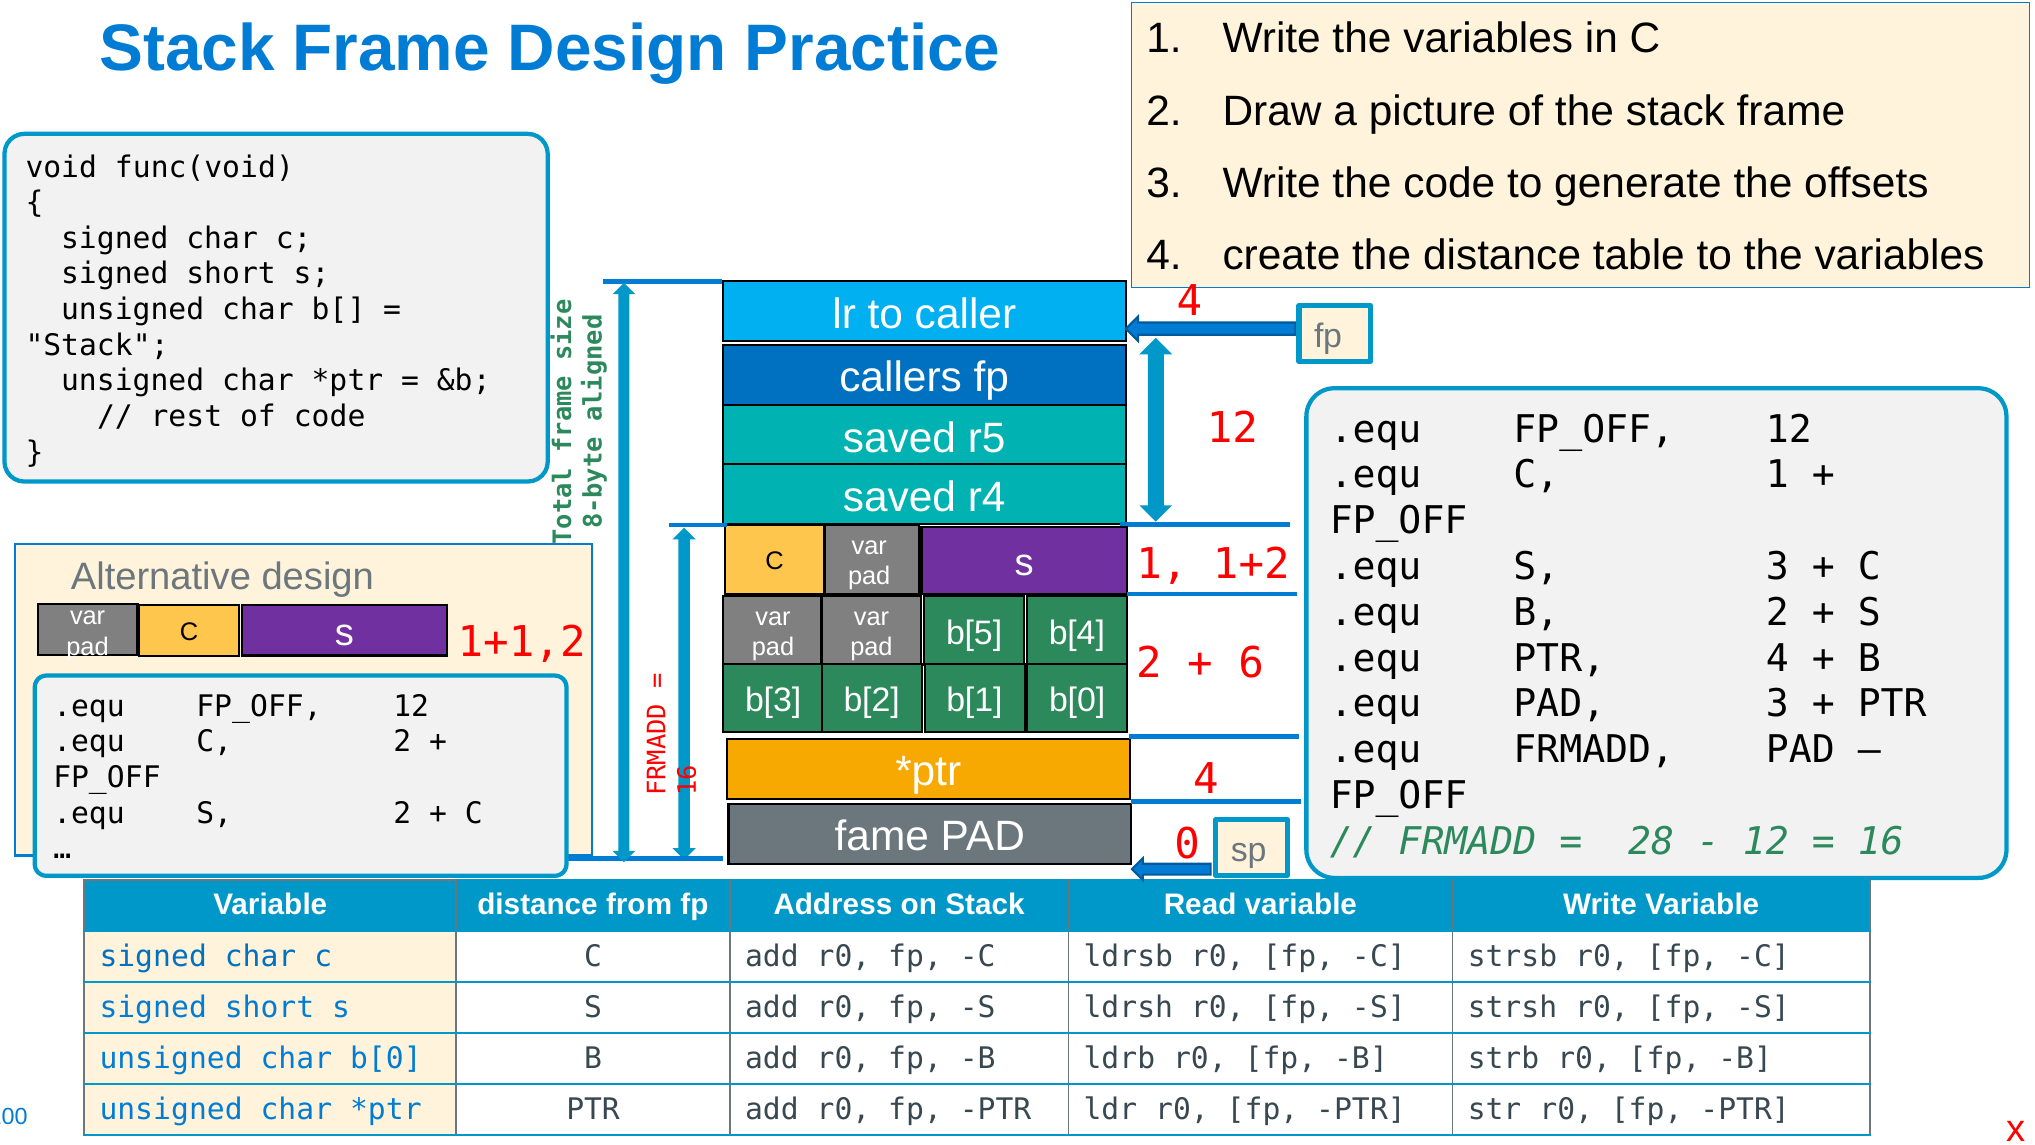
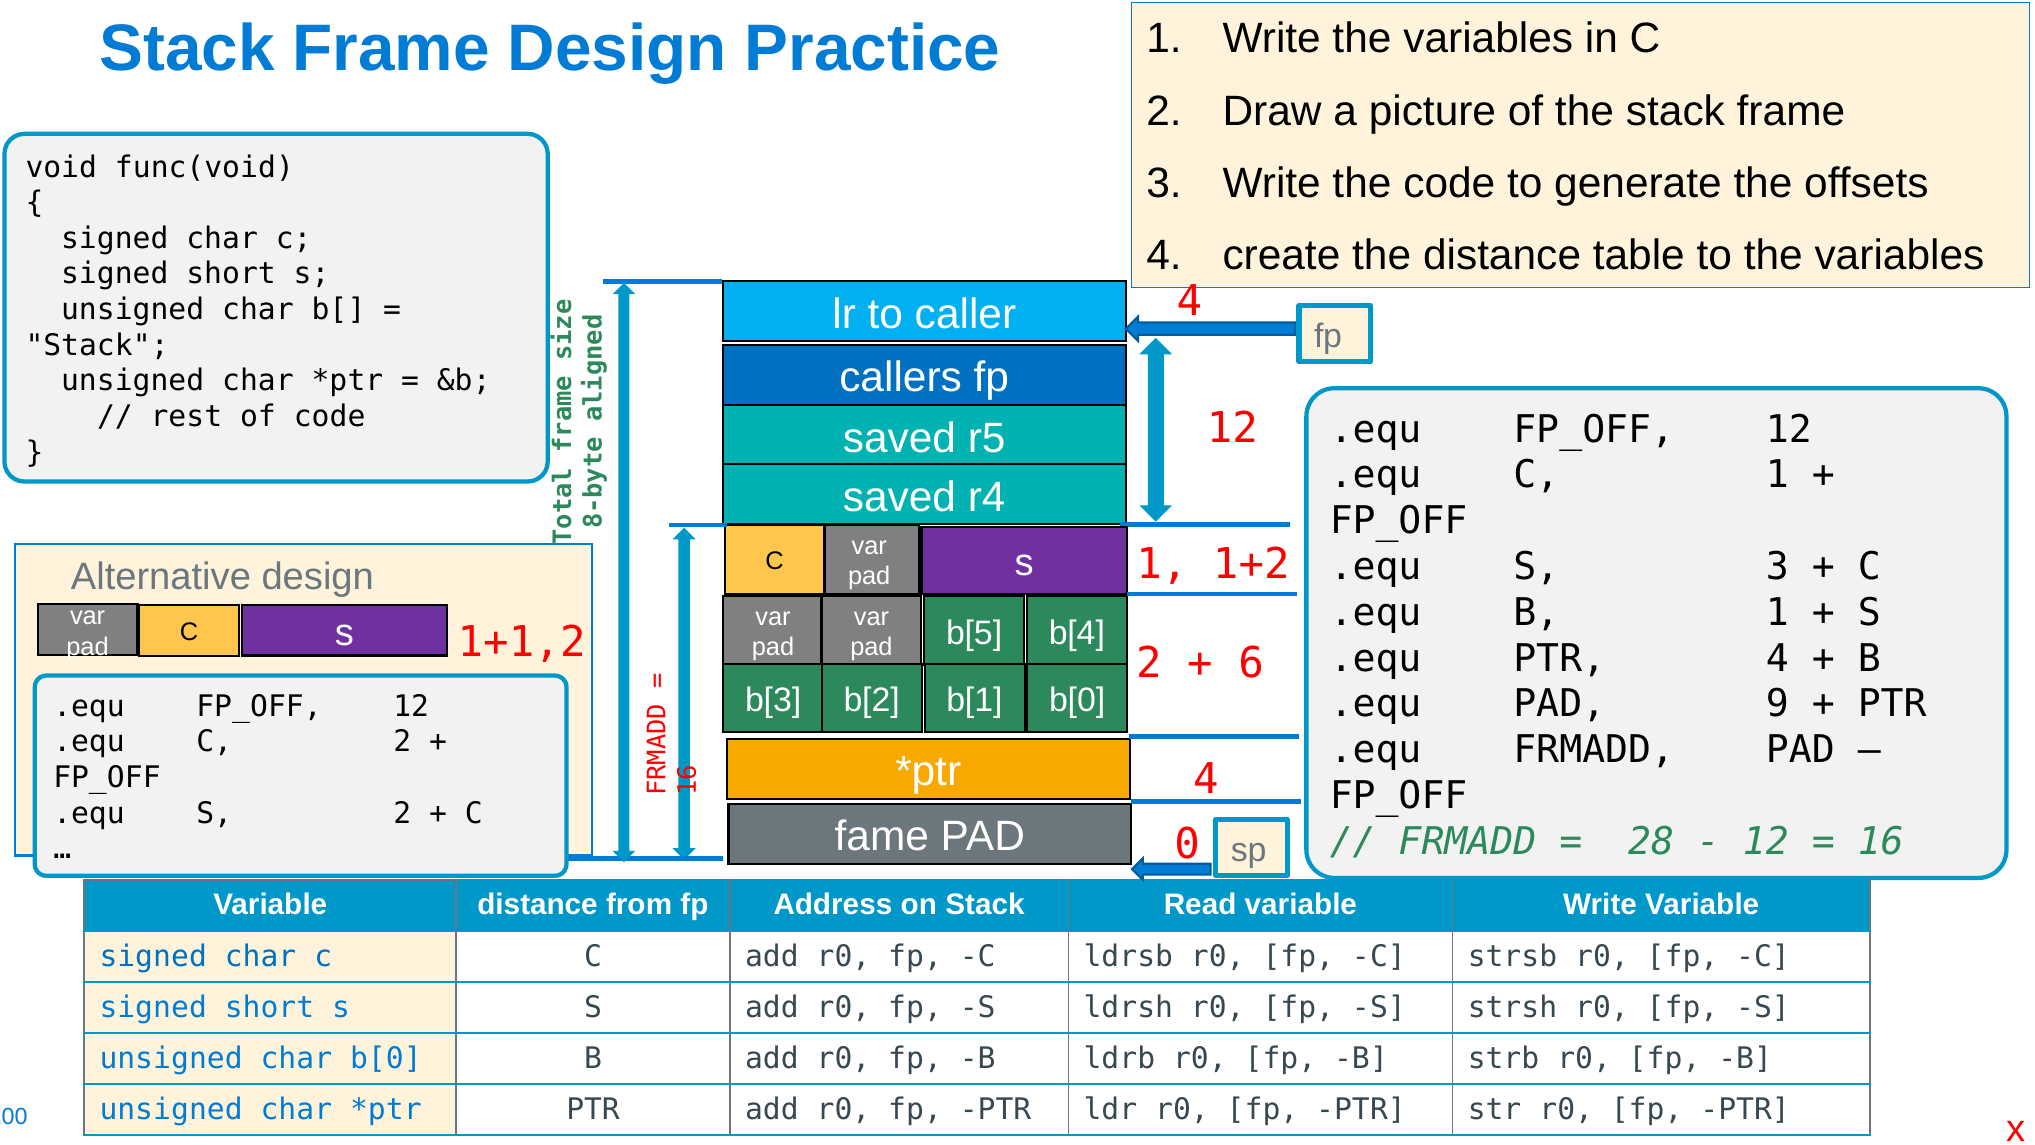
B 2: 2 -> 1 (1777, 613)
PAD 3: 3 -> 9 (1777, 704)
